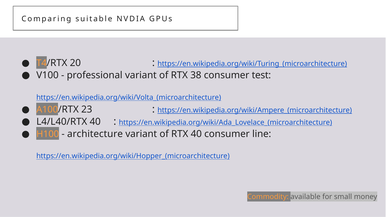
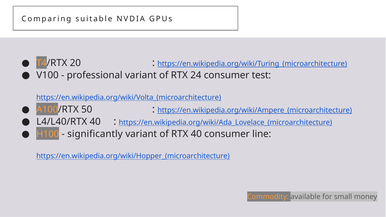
38: 38 -> 24 (196, 75)
23: 23 -> 50 (87, 109)
architecture: architecture -> significantly (95, 134)
